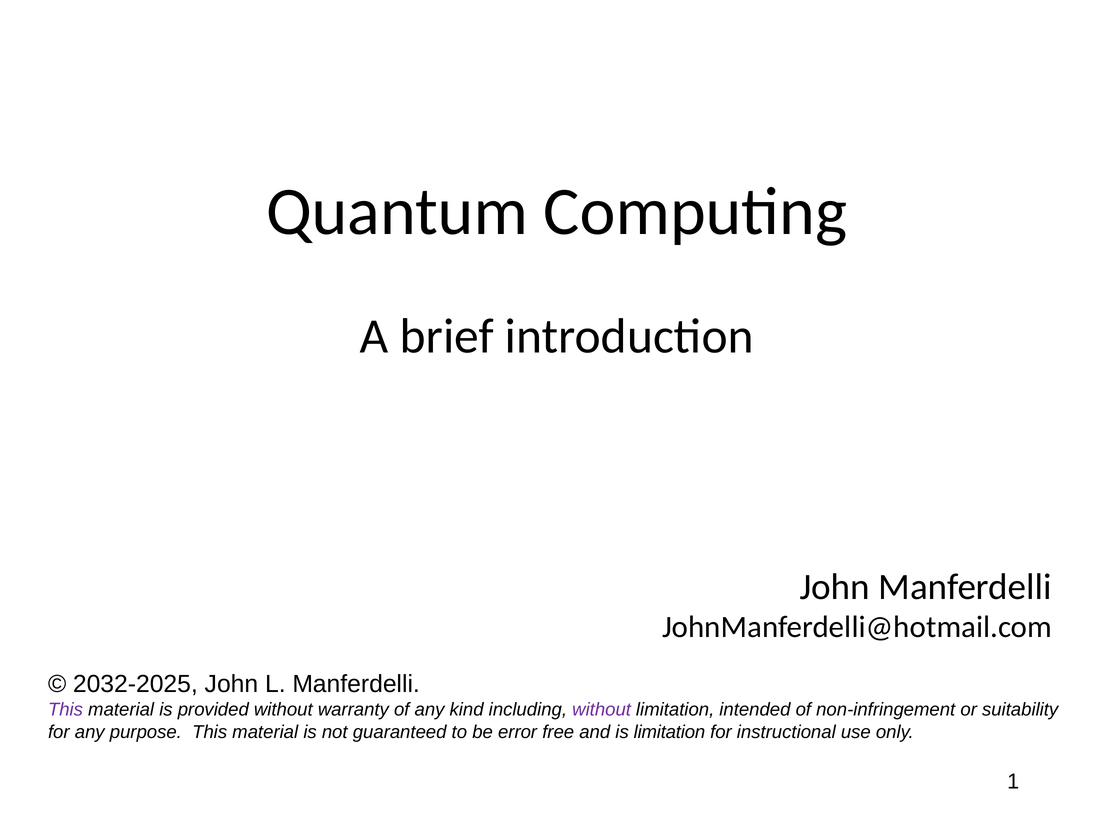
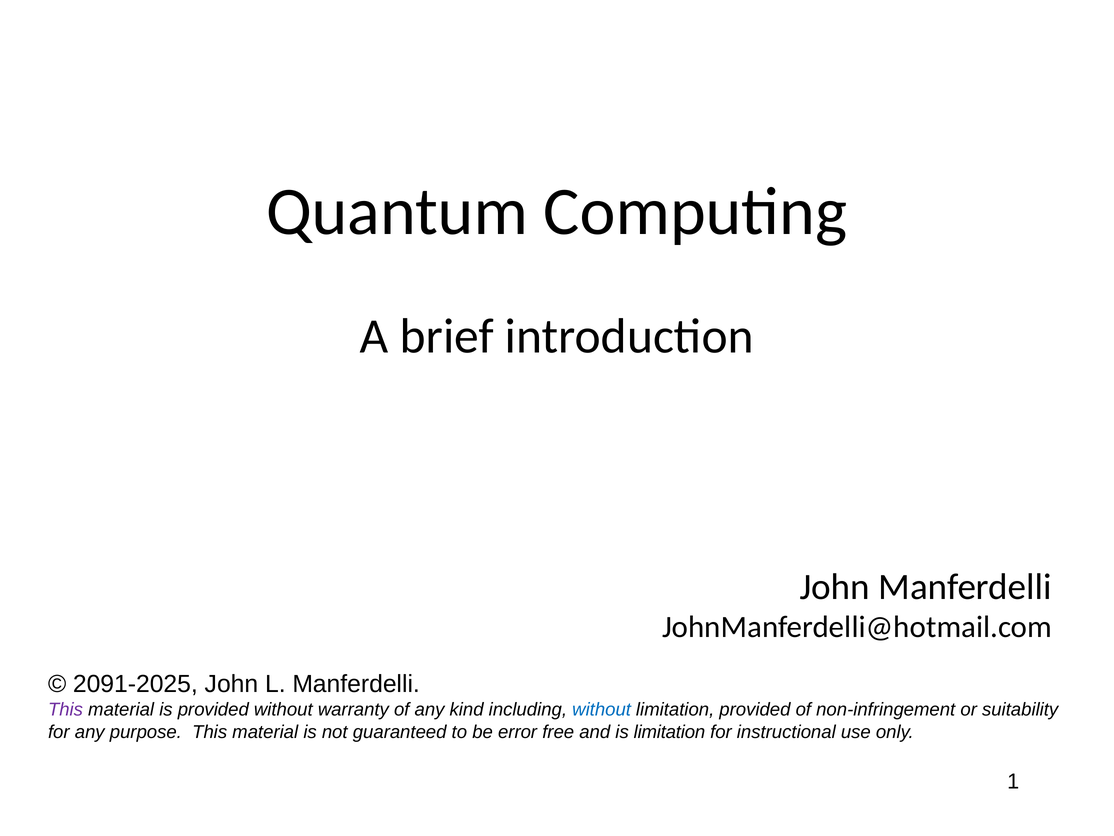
2032-2025: 2032-2025 -> 2091-2025 (135, 684)
without colour: purple -> blue (602, 709)
limitation intended: intended -> provided (755, 709)
